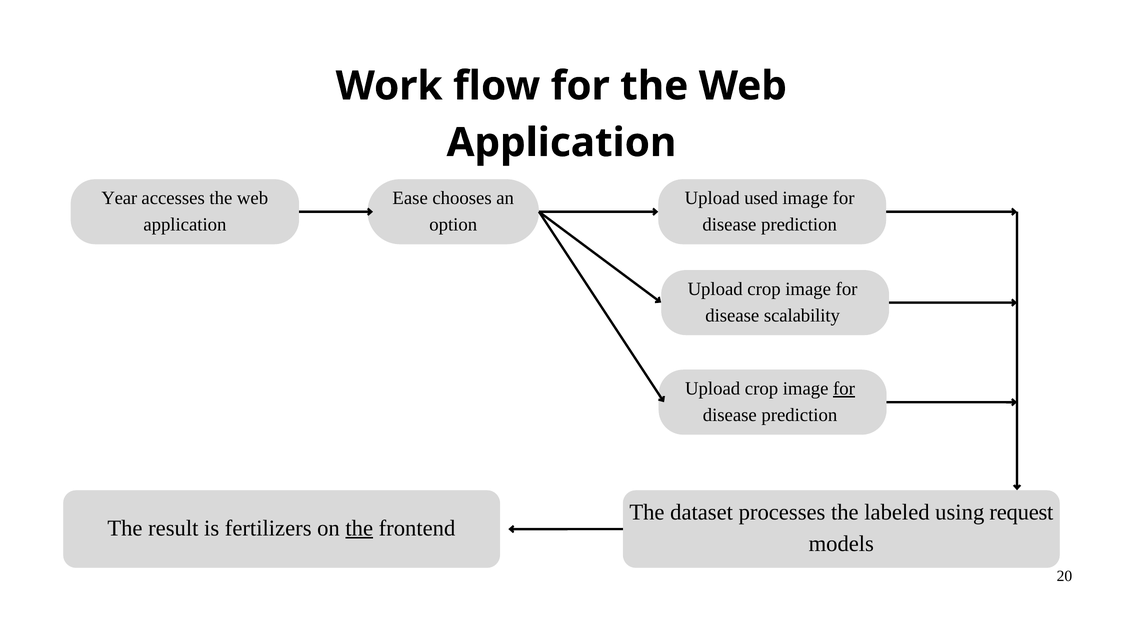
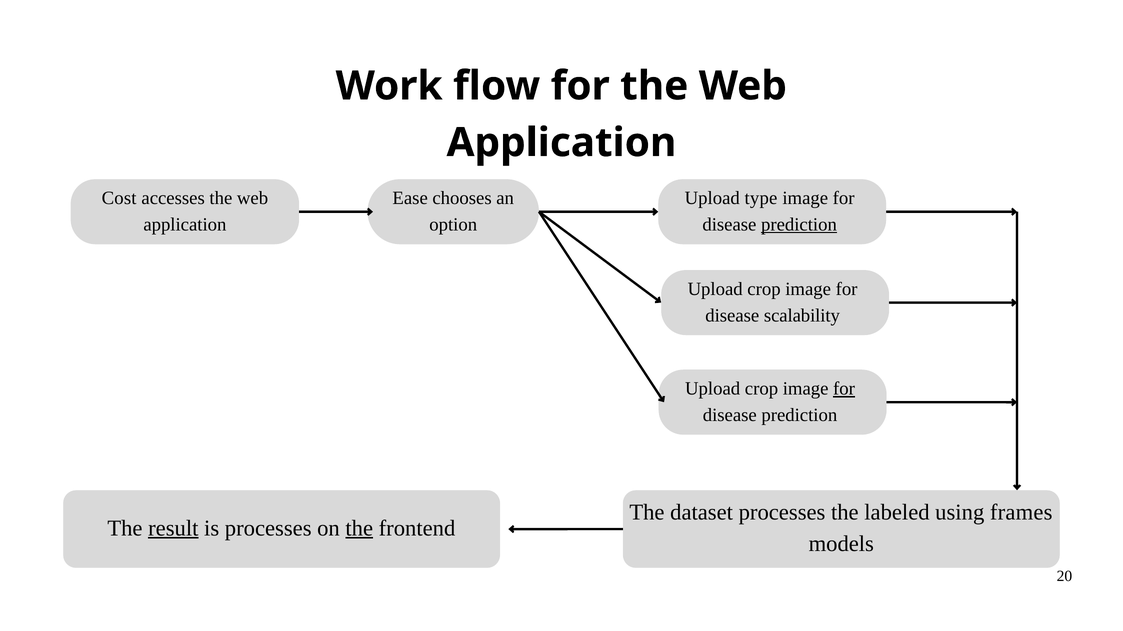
Year: Year -> Cost (119, 199)
used: used -> type (761, 199)
prediction underline: none -> present (799, 225)
request: request -> frames (1021, 513)
result underline: none -> present (173, 529)
is fertilizers: fertilizers -> processes (268, 529)
